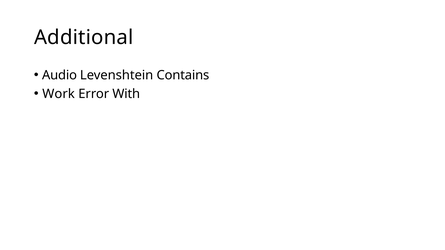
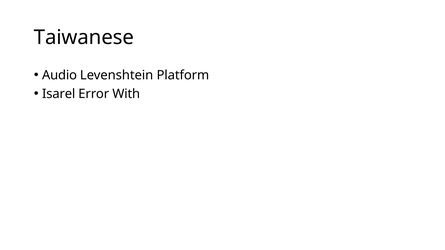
Additional: Additional -> Taiwanese (84, 37)
Contains: Contains -> Platform (183, 75)
Work: Work -> Isarel (59, 94)
